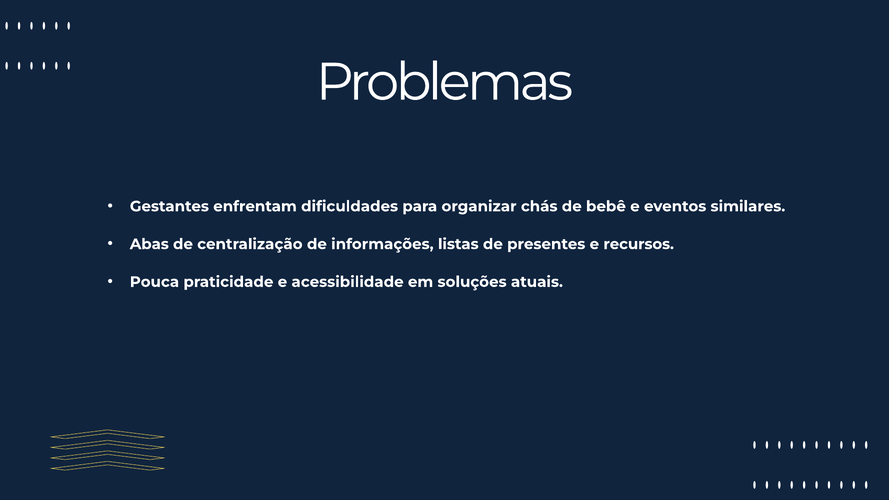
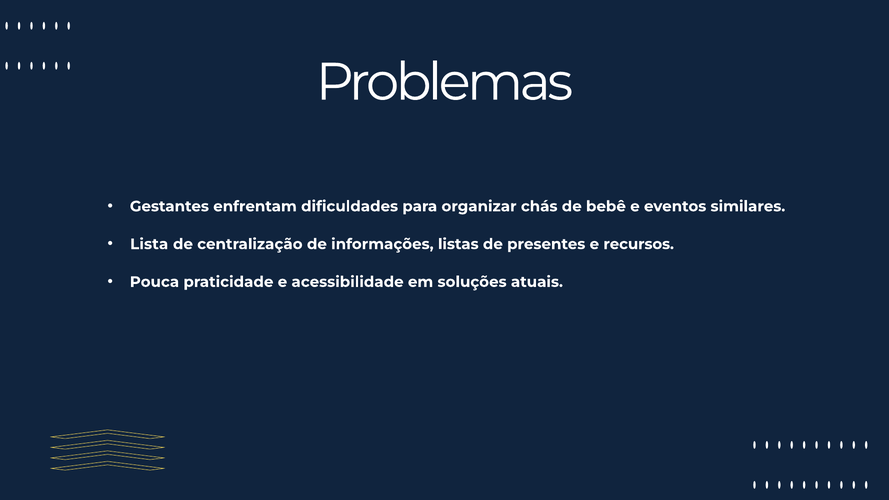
Abas: Abas -> Lista (149, 244)
